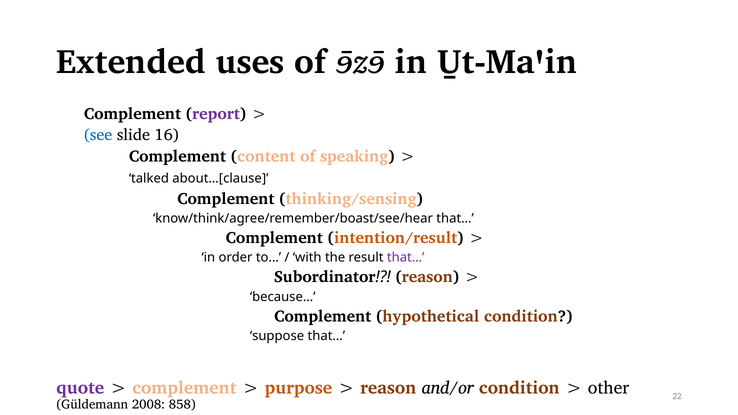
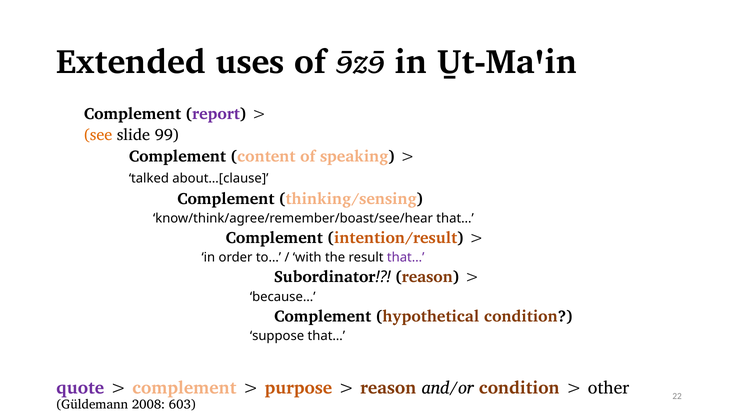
see colour: blue -> orange (98, 135)
16: 16 -> 99 (167, 135)
858: 858 -> 603 (182, 405)
